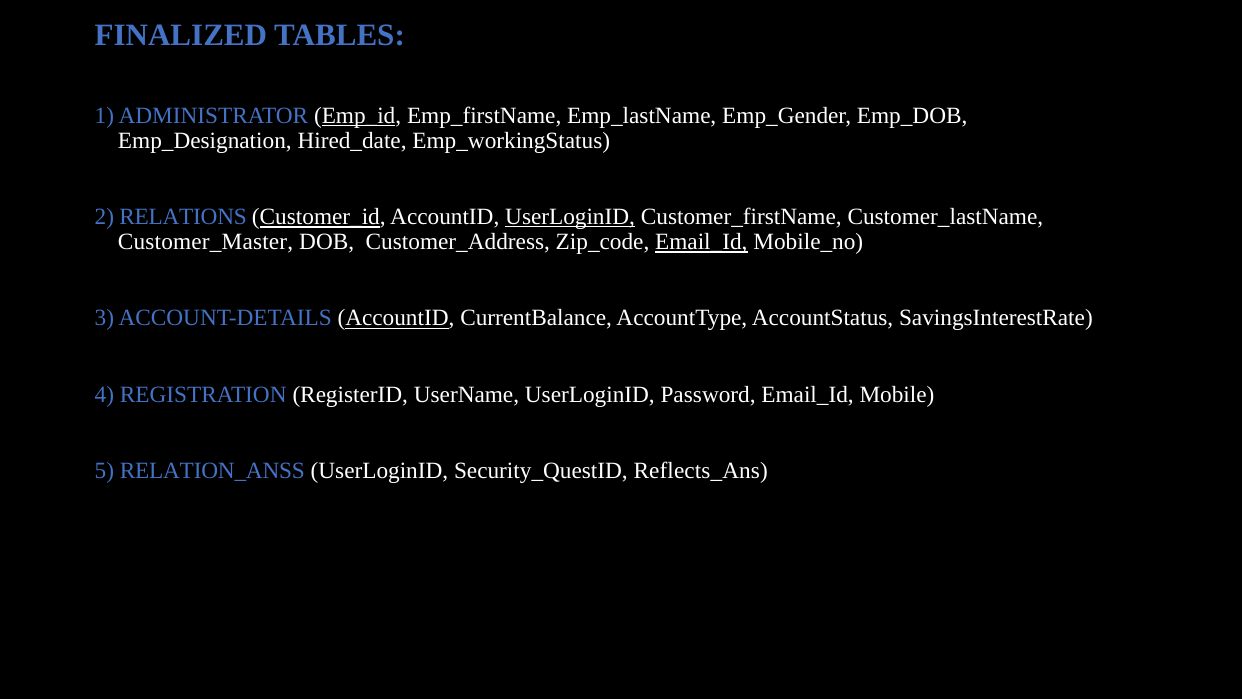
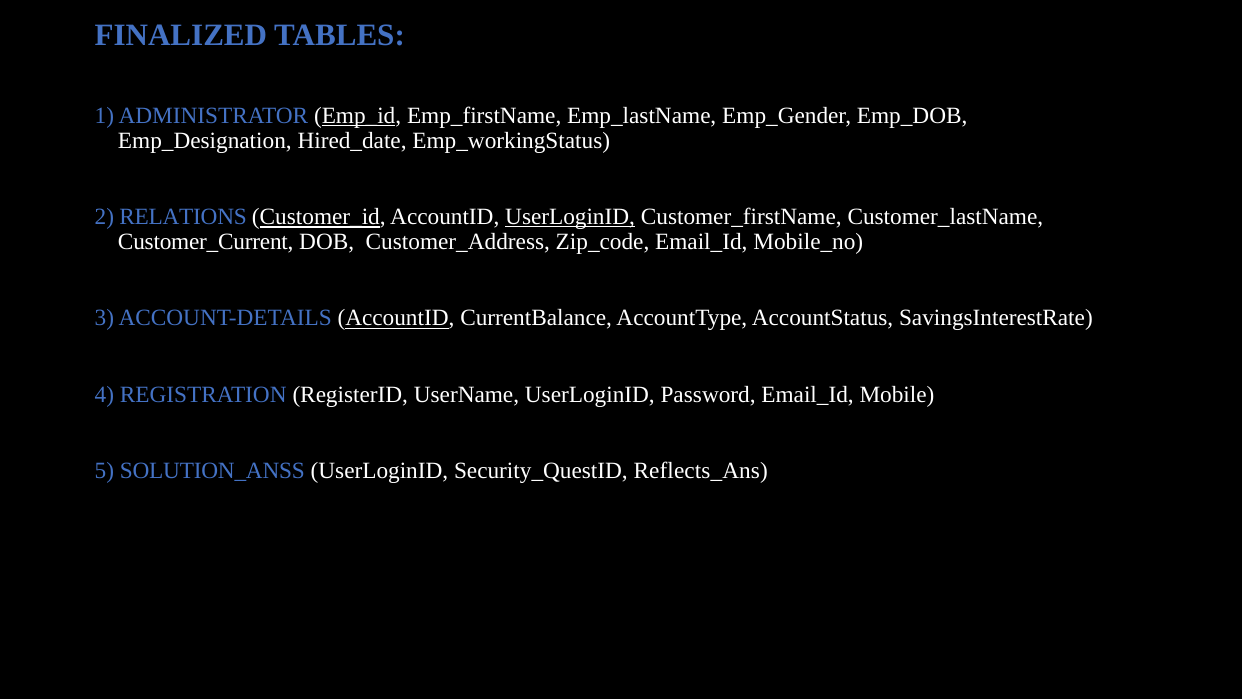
Customer_Master: Customer_Master -> Customer_Current (206, 242)
Email_Id underline: present -> none (701, 242)
RELATION_ANSS: RELATION_ANSS -> SOLUTION_ANSS (212, 470)
